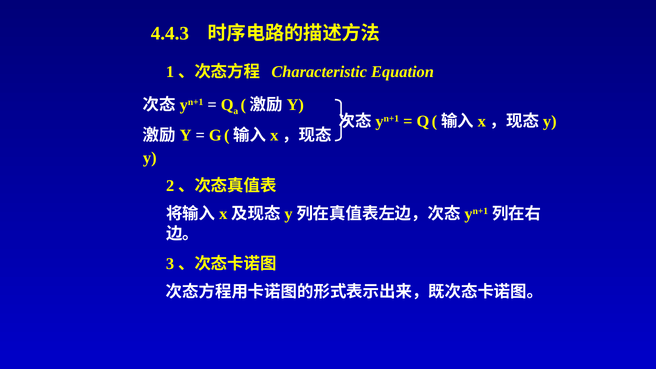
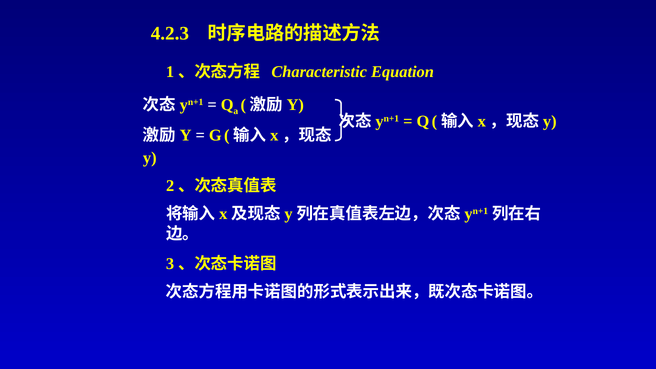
4.4.3: 4.4.3 -> 4.2.3 (170, 33)
